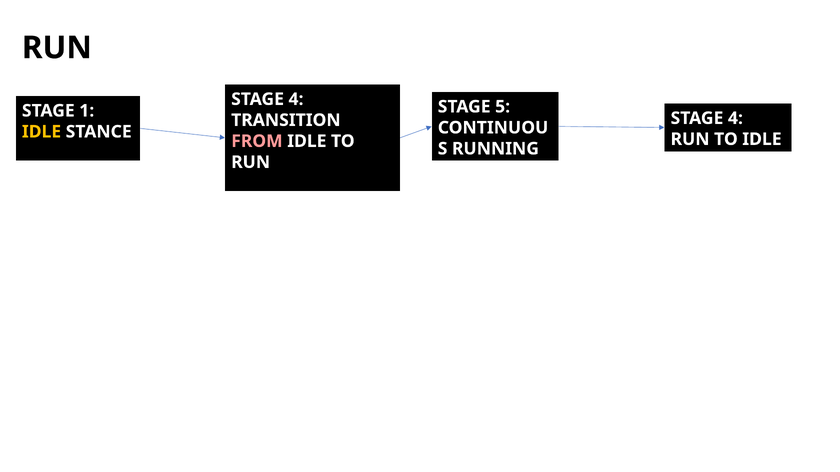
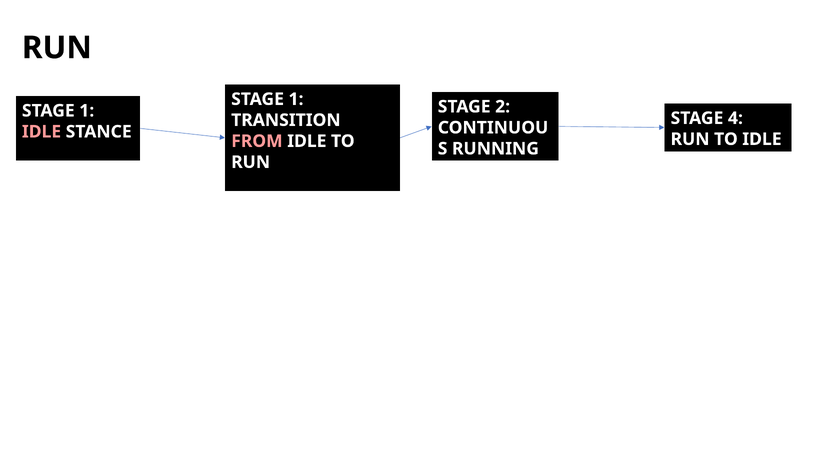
4: 4 -> 1 (296, 99)
5: 5 -> 2 (503, 107)
IDLE colour: yellow -> pink (42, 132)
